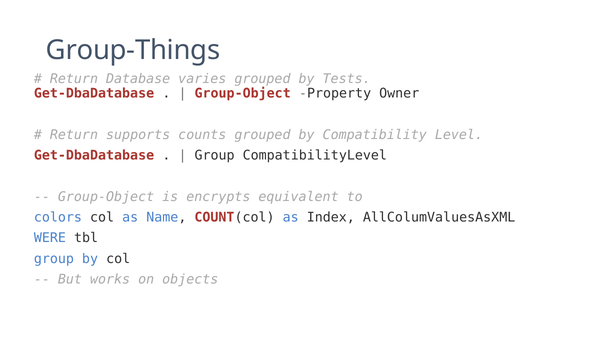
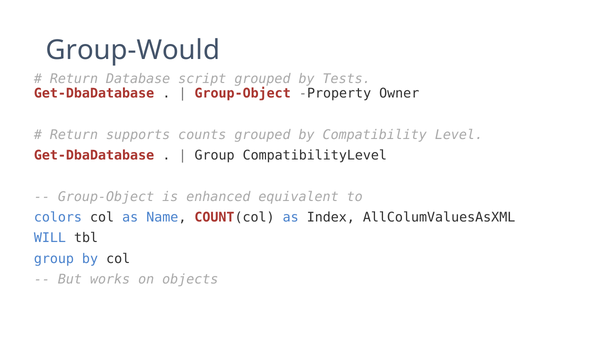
Group-Things: Group-Things -> Group-Would (133, 50)
varies: varies -> script (202, 79)
encrypts: encrypts -> enhanced (218, 197)
WERE: WERE -> WILL (50, 238)
